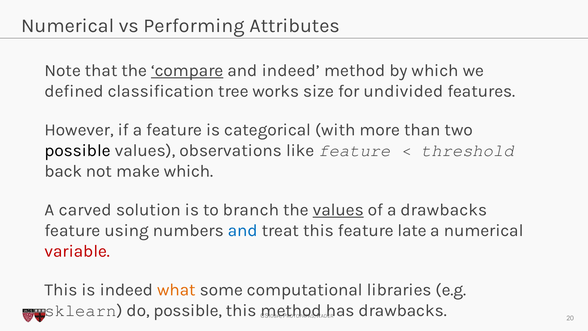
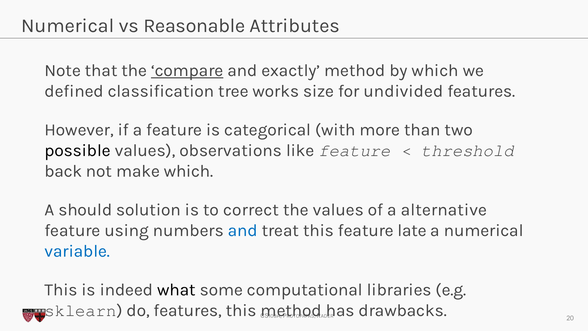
Performing: Performing -> Reasonable (194, 26)
and indeed: indeed -> exactly (291, 70)
carved: carved -> should (85, 210)
branch: branch -> correct (251, 210)
values underline: present -> none (338, 210)
a drawbacks: drawbacks -> alternative (444, 210)
variable colour: red -> blue (77, 251)
what colour: orange -> black (176, 290)
do possible: possible -> features (188, 310)
